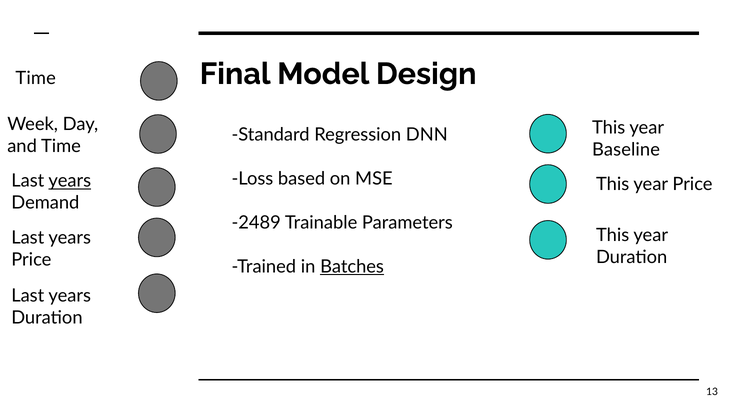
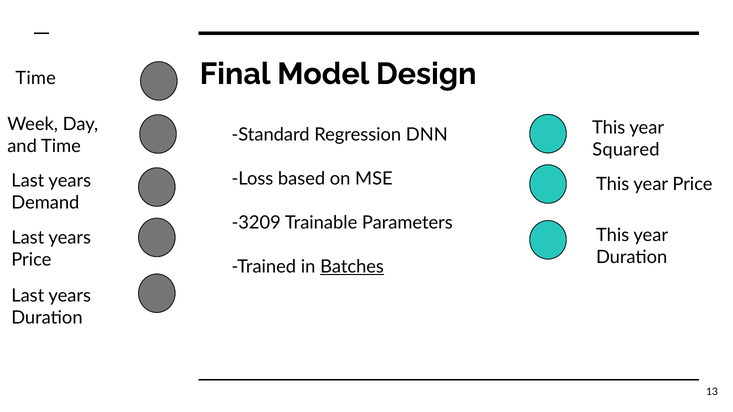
Baseline: Baseline -> Squared (626, 150)
years underline: present -> none (70, 181)
-2489: -2489 -> -3209 (256, 223)
